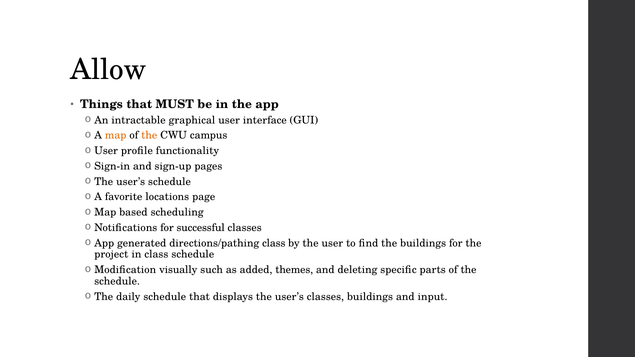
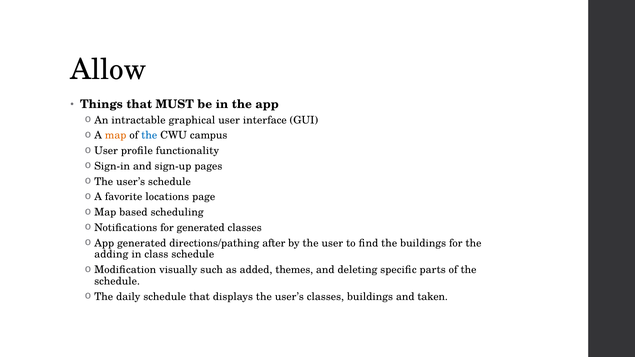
the colour: orange -> blue (149, 136)
for successful: successful -> generated (201, 228)
directions/pathing class: class -> after (274, 243)
project: project -> adding (111, 255)
input: input -> taken (433, 297)
